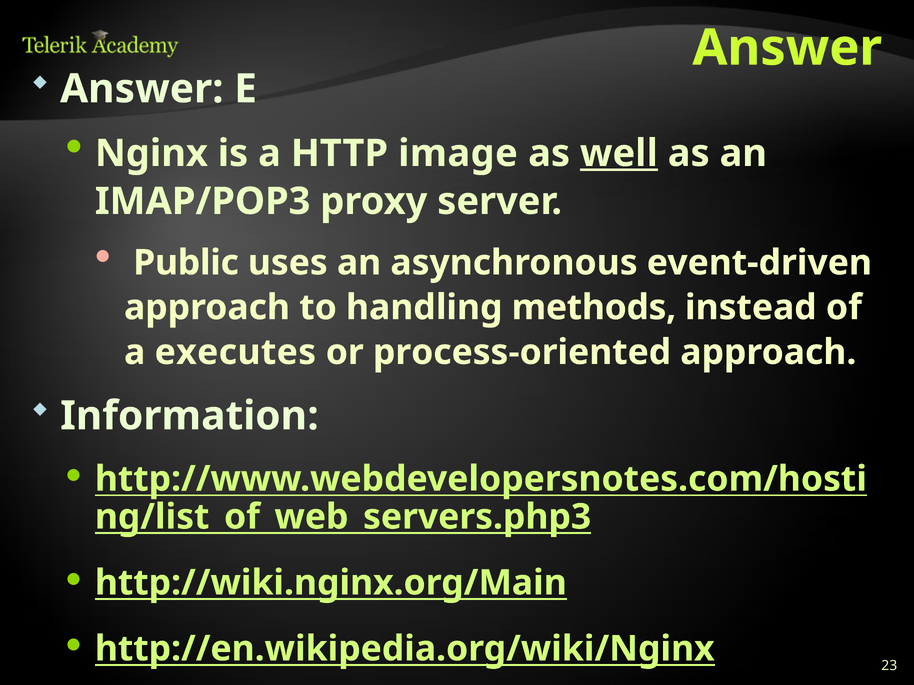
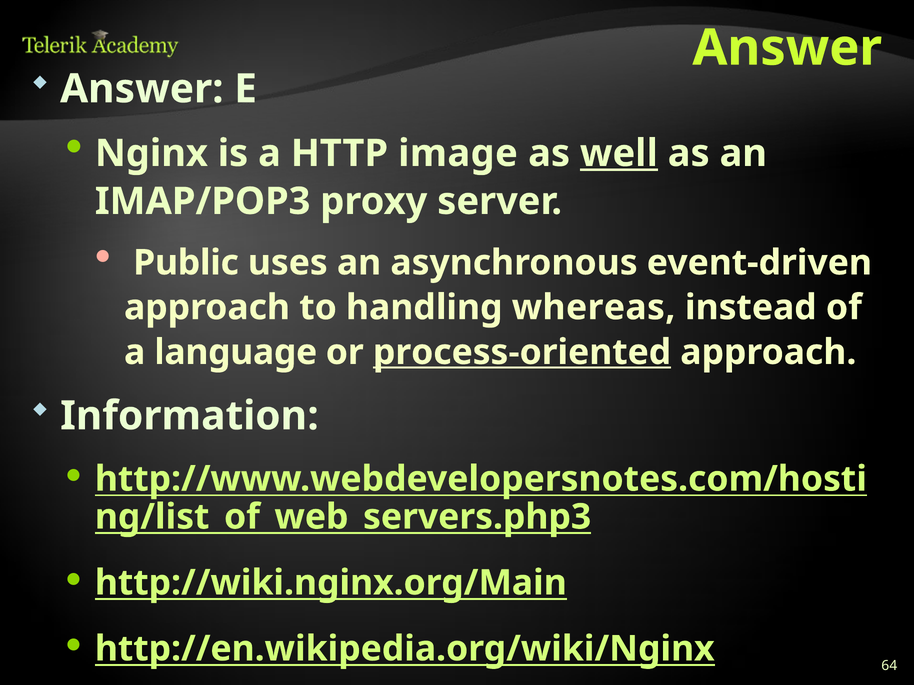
methods: methods -> whereas (594, 308)
executes: executes -> language (236, 353)
process-oriented underline: none -> present (522, 353)
23: 23 -> 64 (889, 666)
